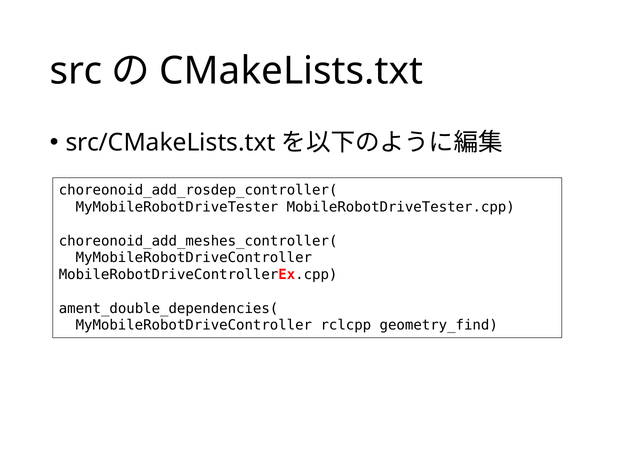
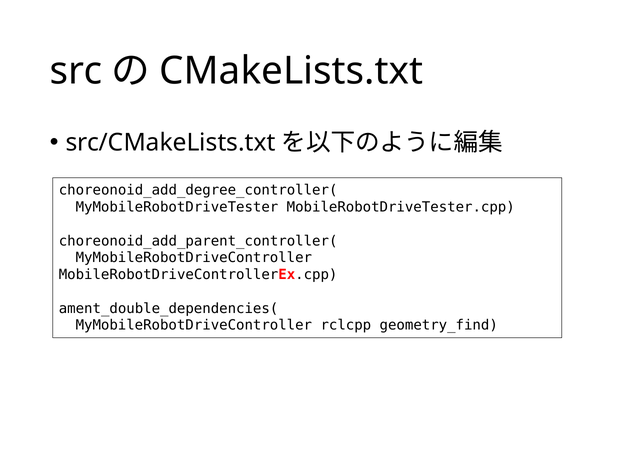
choreonoid_add_rosdep_controller(: choreonoid_add_rosdep_controller( -> choreonoid_add_degree_controller( (198, 190)
choreonoid_add_meshes_controller(: choreonoid_add_meshes_controller( -> choreonoid_add_parent_controller( (198, 241)
